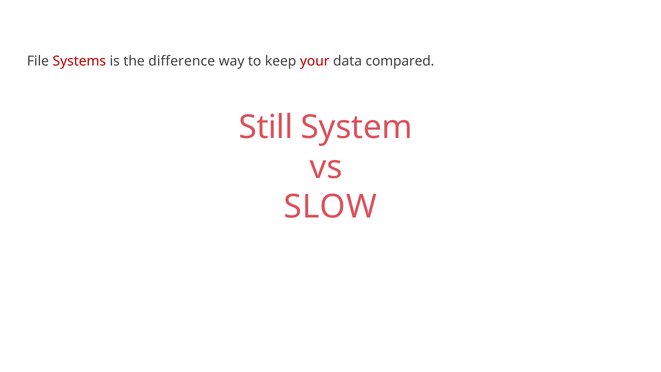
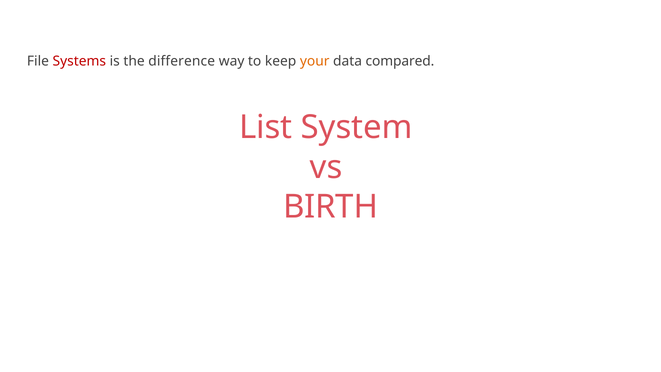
your colour: red -> orange (315, 61)
Still: Still -> List (266, 127)
SLOW: SLOW -> BIRTH (331, 207)
